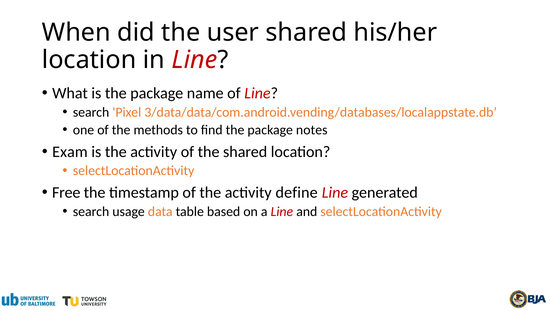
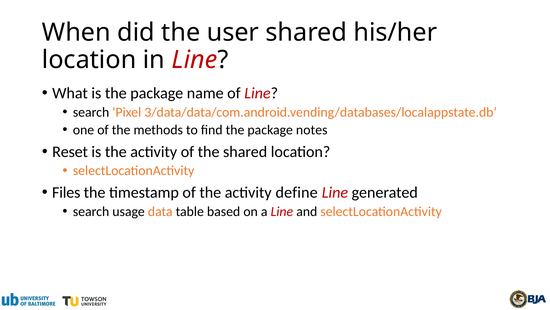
Exam: Exam -> Reset (70, 151)
Free: Free -> Files (66, 192)
